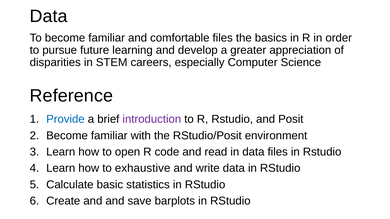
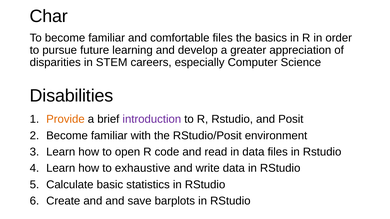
Data: Data -> Char (49, 16)
Reference: Reference -> Disabilities (72, 96)
Provide colour: blue -> orange (65, 119)
